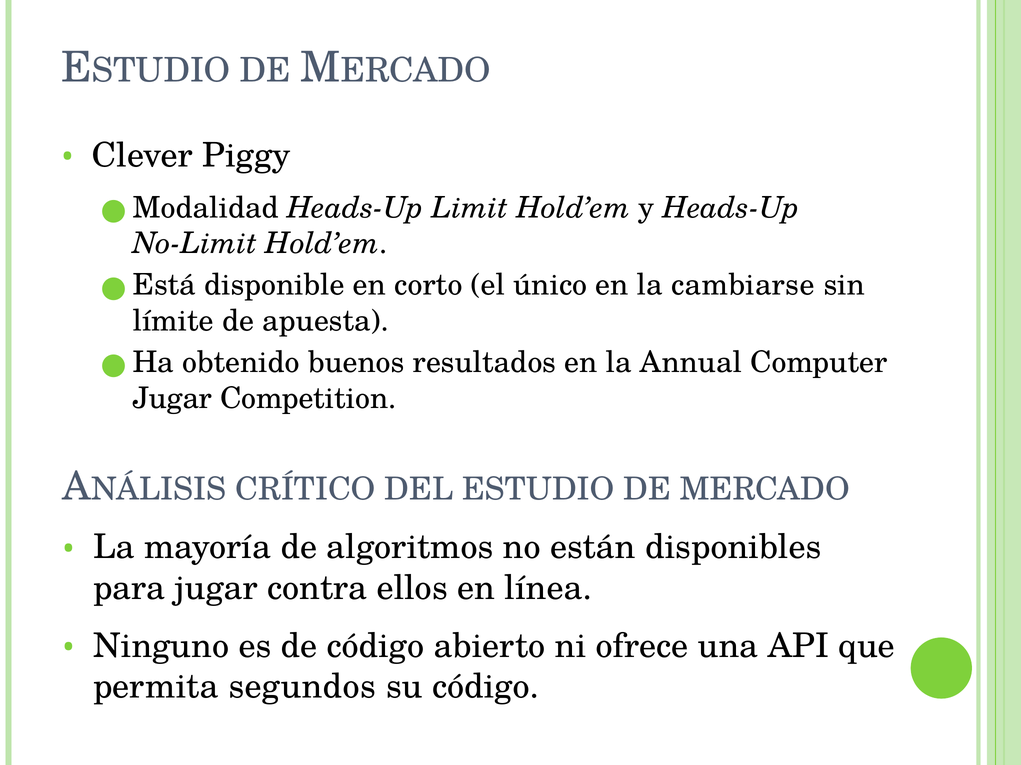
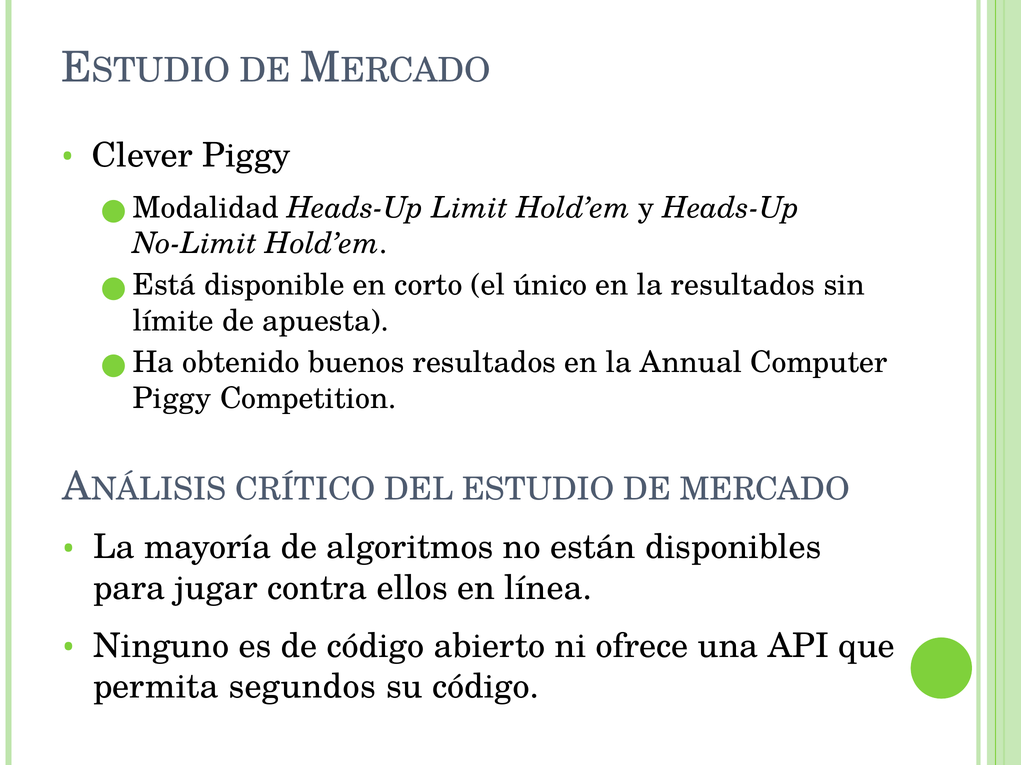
la cambiarse: cambiarse -> resultados (743, 285)
Jugar: Jugar -> Piggy (172, 399)
